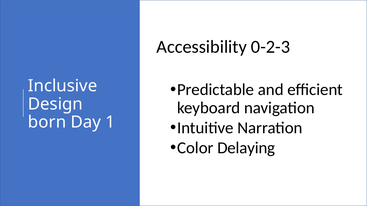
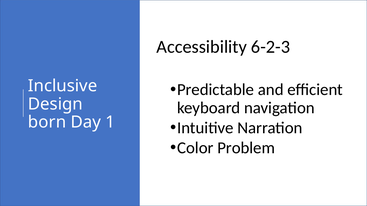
0-2-3: 0-2-3 -> 6-2-3 (271, 47)
Delaying: Delaying -> Problem (246, 148)
